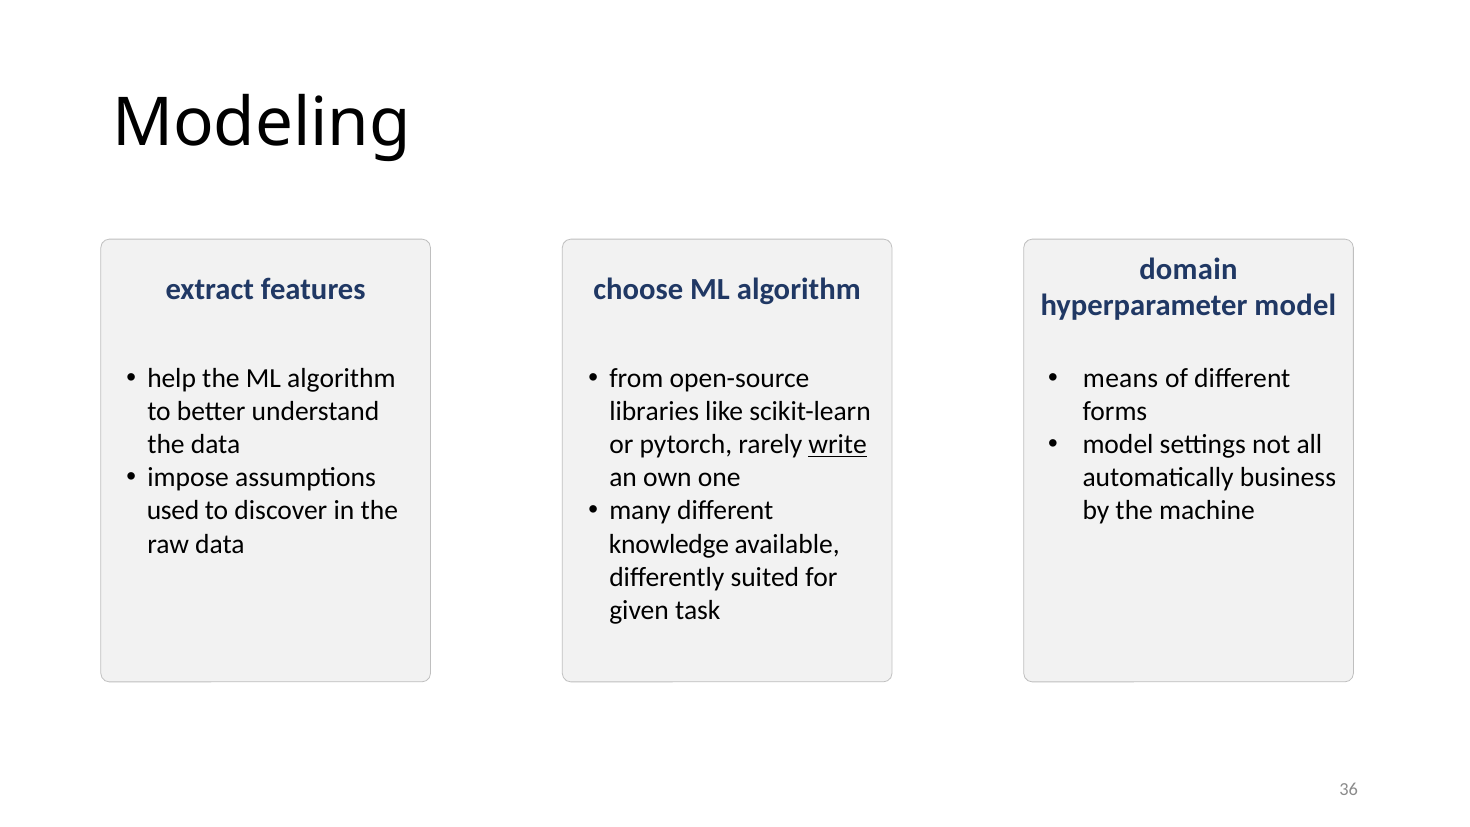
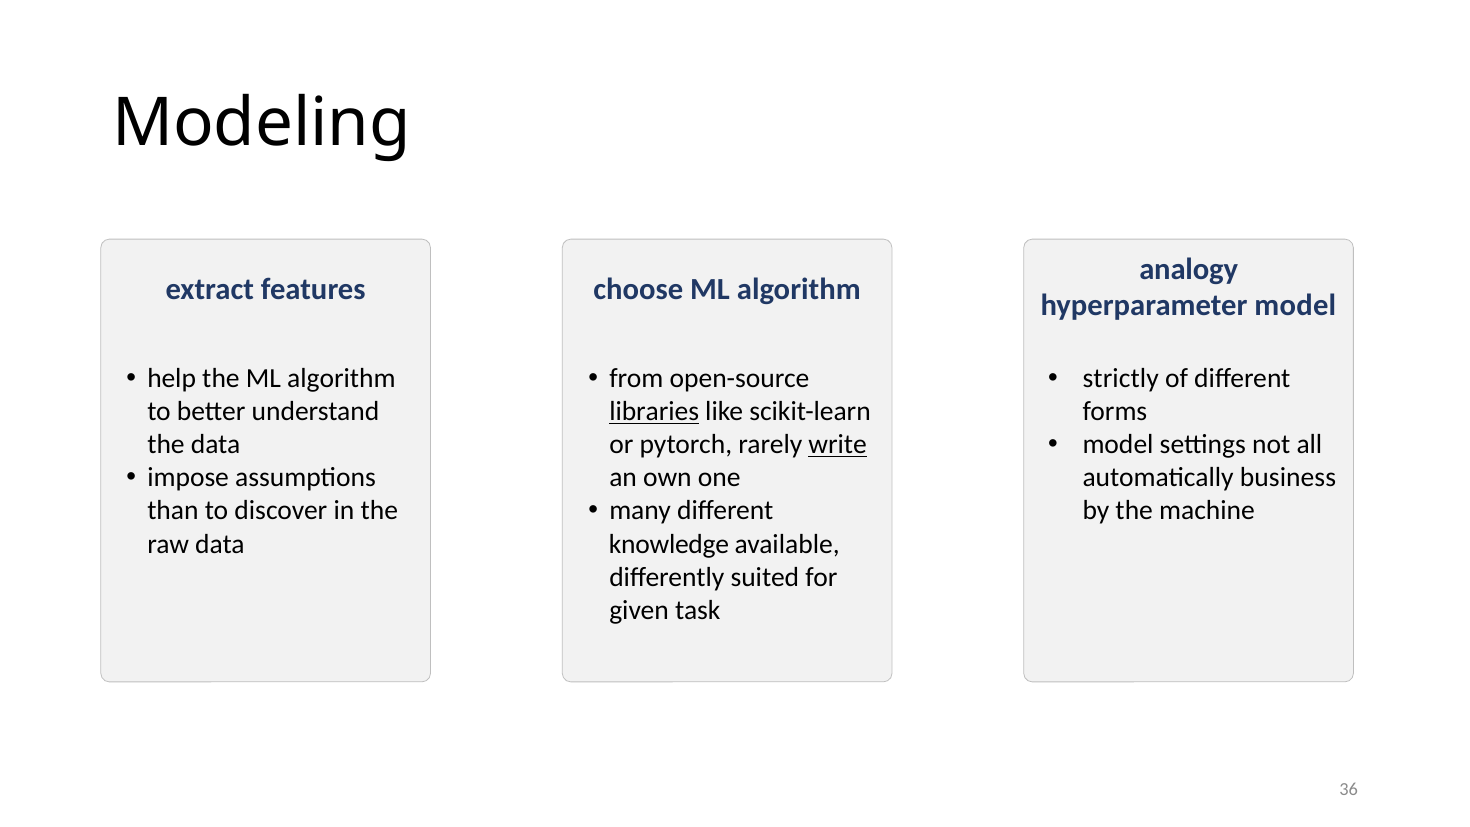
domain: domain -> analogy (1189, 269)
means: means -> strictly (1121, 379)
libraries underline: none -> present (654, 412)
used: used -> than (173, 511)
